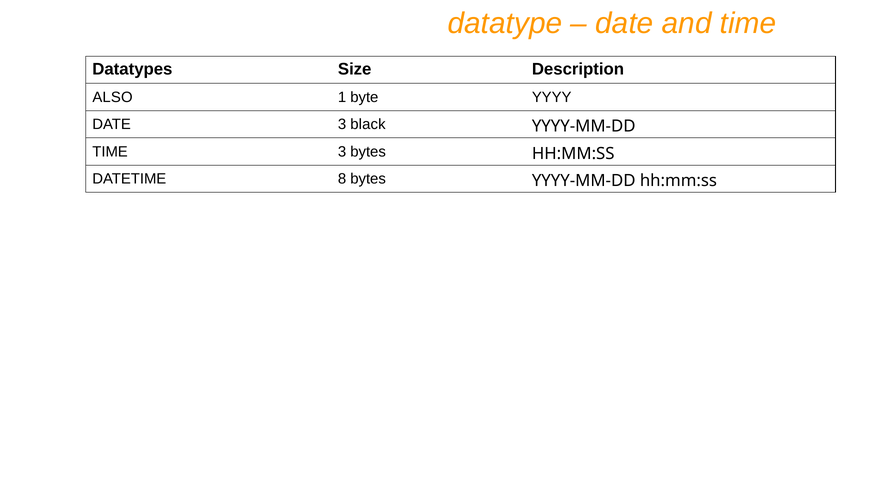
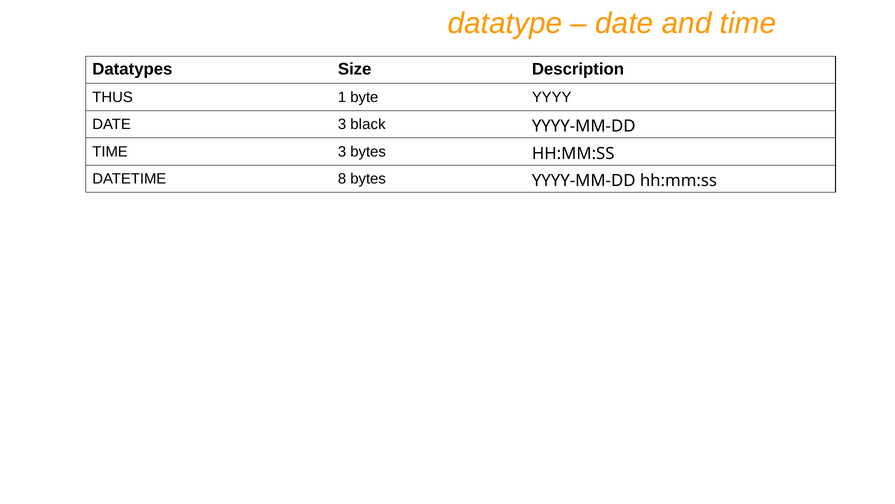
ALSO: ALSO -> THUS (113, 97)
